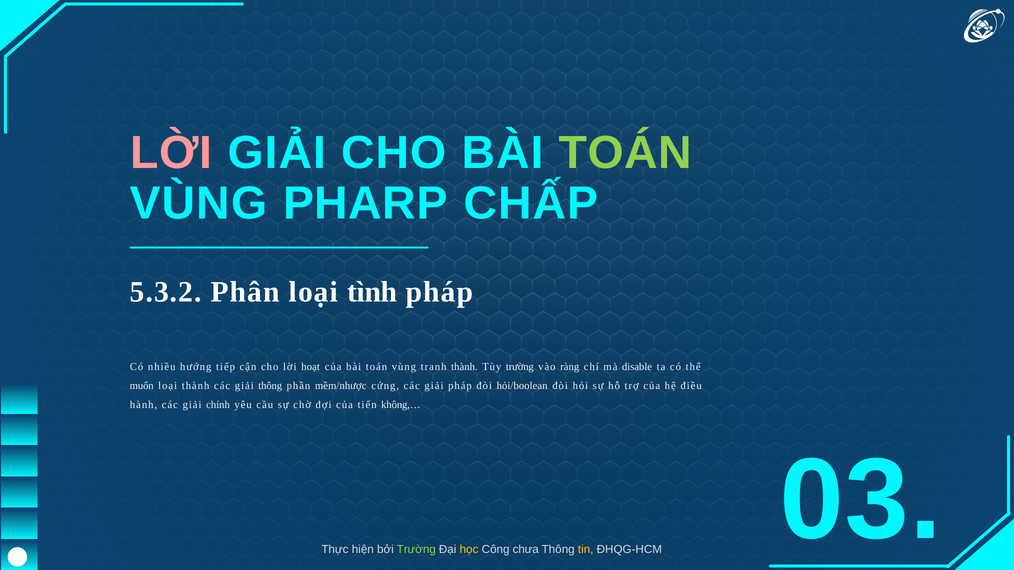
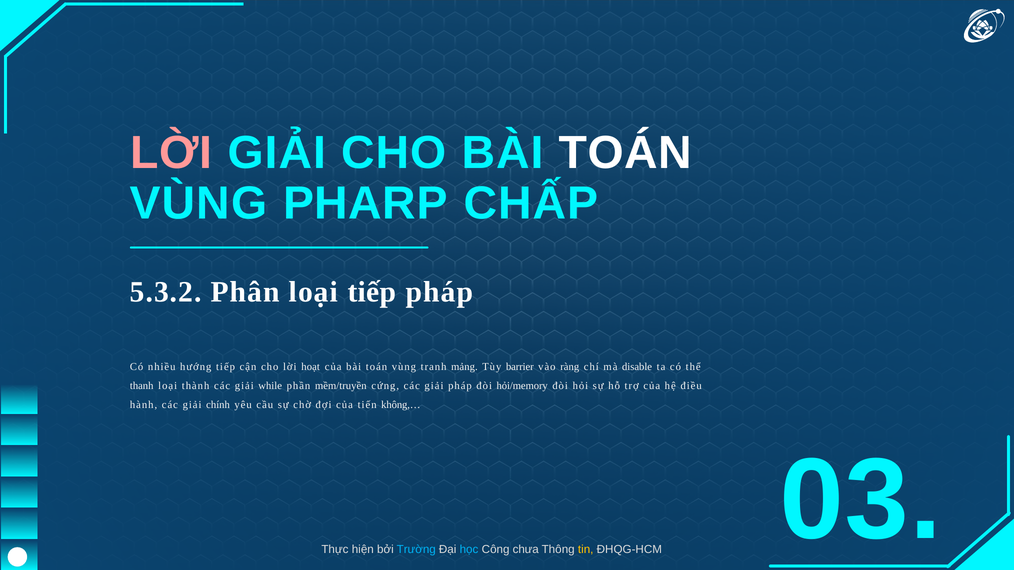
TOÁN colour: light green -> white (625, 153)
loại tình: tình -> tiếp (372, 292)
tranh thành: thành -> mảng (464, 367)
Tùy trường: trường -> barrier (520, 367)
muốn: muốn -> thanh (142, 386)
giải thông: thông -> while (270, 386)
mềm/nhược: mềm/nhược -> mềm/truyền (341, 386)
hỏi/boolean: hỏi/boolean -> hỏi/memory (522, 386)
Trường colour: light green -> light blue (416, 550)
học colour: yellow -> light blue (469, 550)
